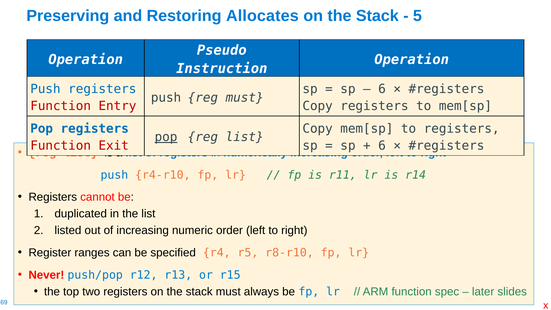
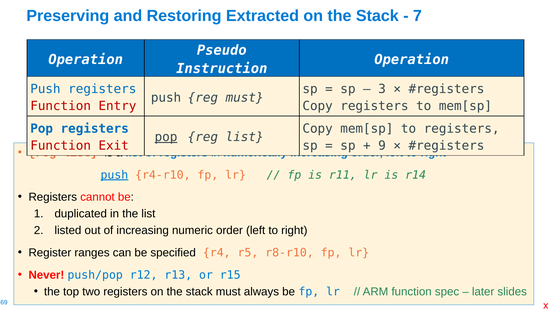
Allocates: Allocates -> Extracted (262, 16)
5: 5 -> 7 (417, 16)
6: 6 -> 3 (382, 89)
6: 6 -> 9 (382, 146)
push underline: none -> present (114, 175)
